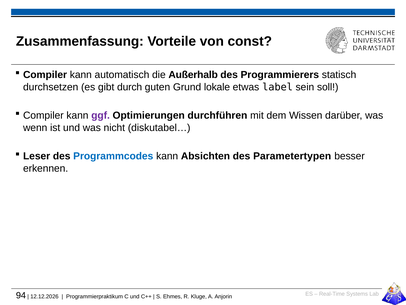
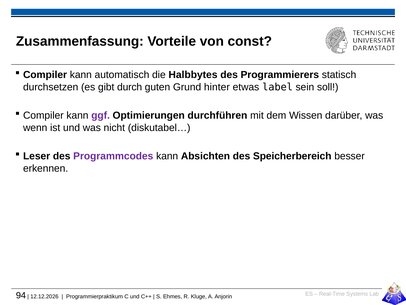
Außerhalb: Außerhalb -> Halbbytes (193, 75)
lokale: lokale -> hinter (217, 87)
Programmcodes colour: blue -> purple (113, 156)
Parametertypen: Parametertypen -> Speicherbereich (292, 156)
